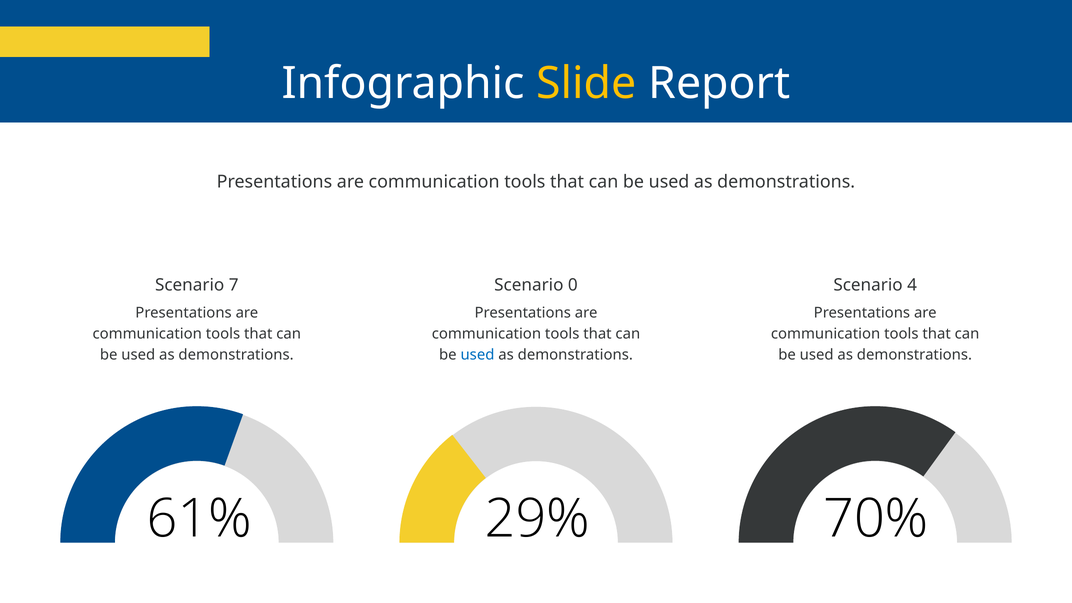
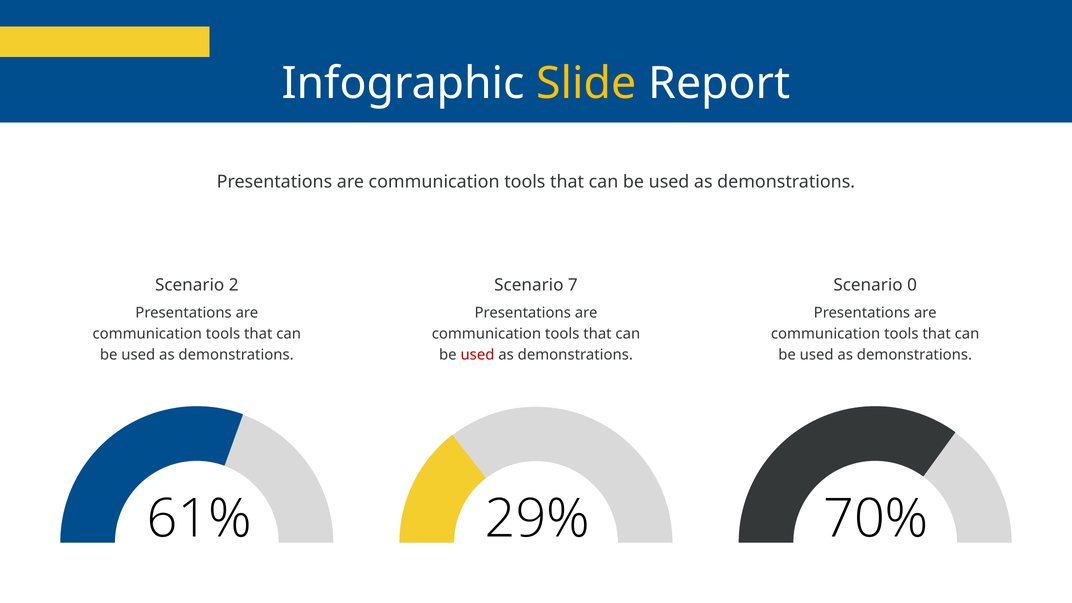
7: 7 -> 2 (234, 285)
0: 0 -> 7 (573, 285)
4: 4 -> 0 (912, 285)
used colour: blue -> red (477, 355)
